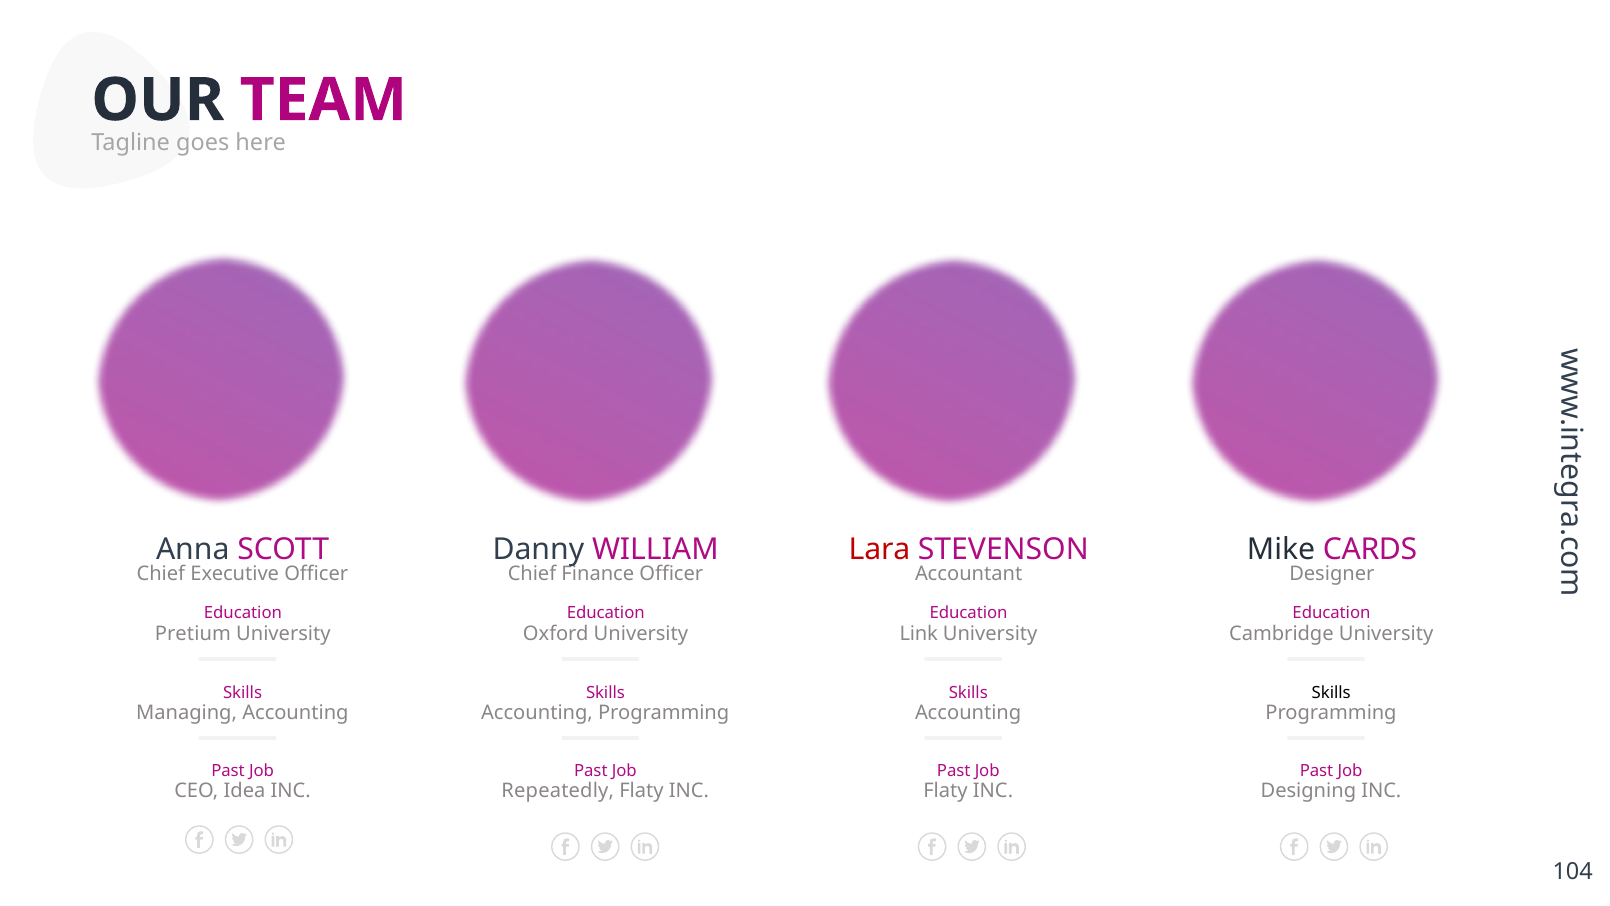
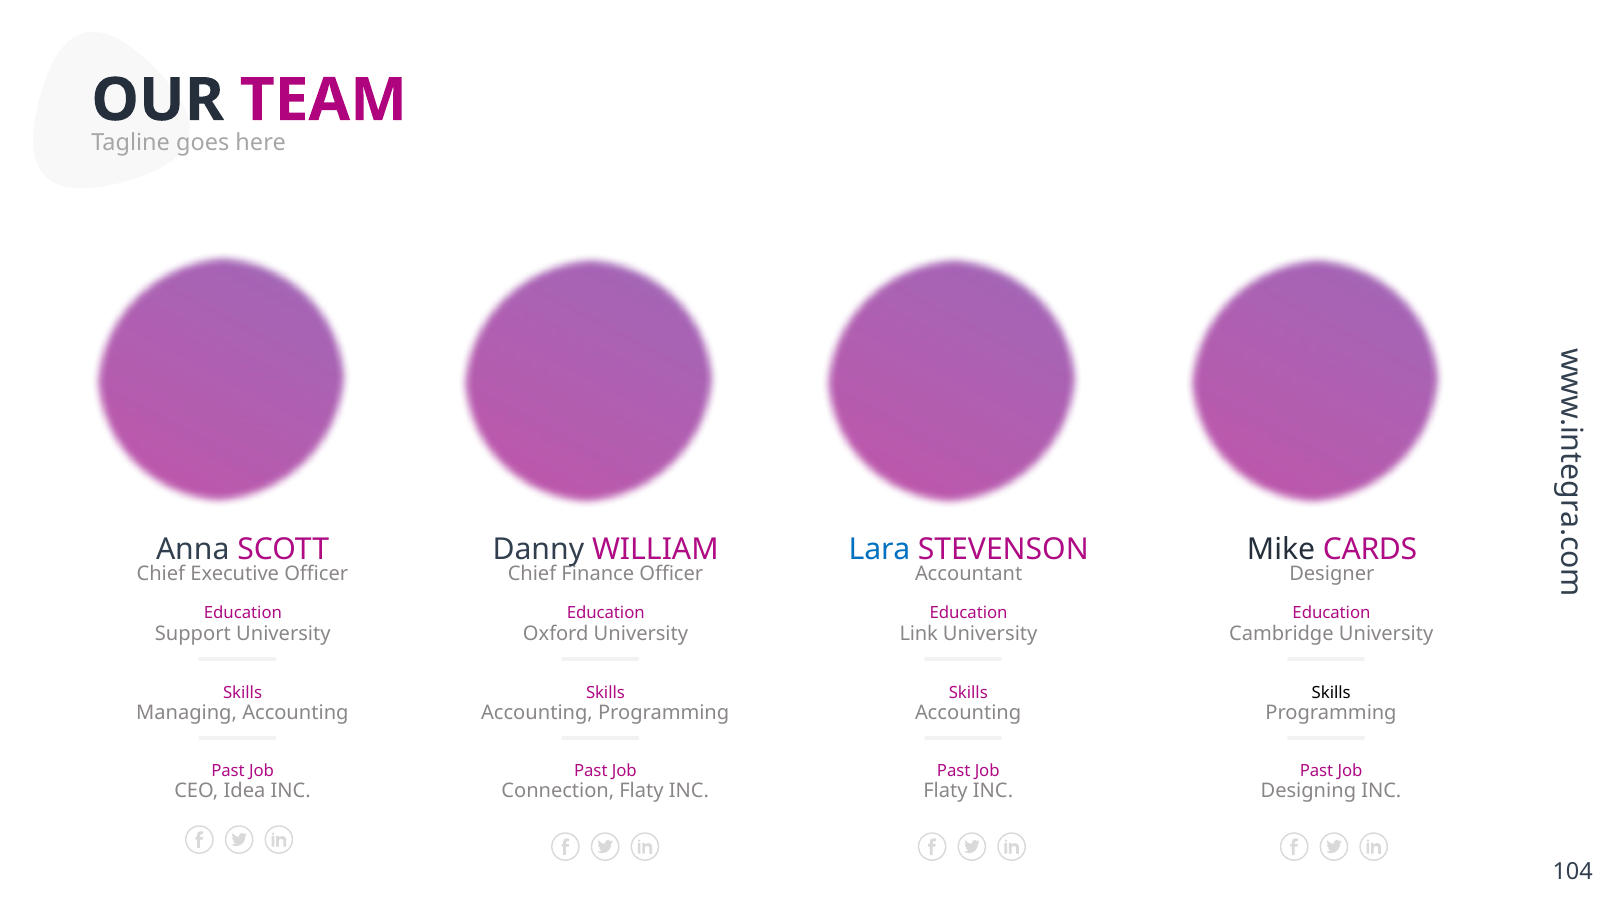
Lara colour: red -> blue (879, 549)
Pretium: Pretium -> Support (193, 633)
Repeatedly: Repeatedly -> Connection (558, 791)
